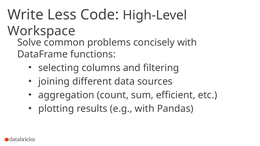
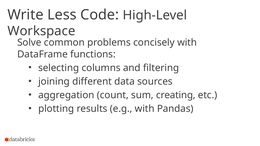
efficient: efficient -> creating (176, 95)
